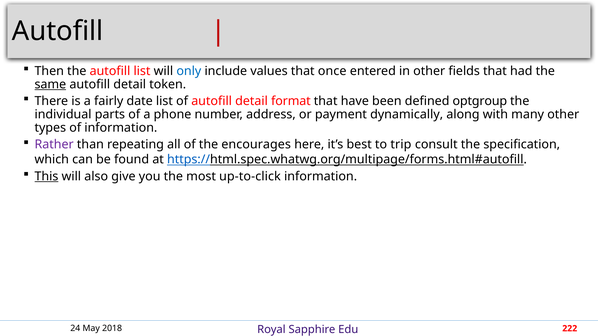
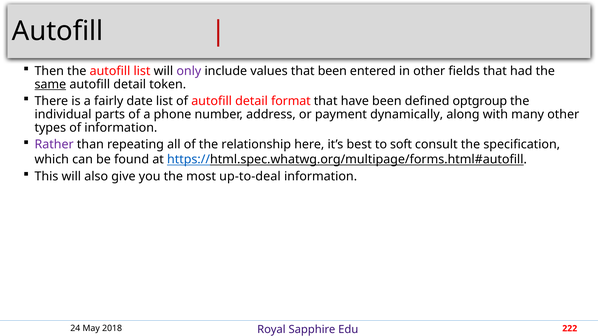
only colour: blue -> purple (189, 71)
that once: once -> been (332, 71)
encourages: encourages -> relationship (256, 145)
trip: trip -> soft (401, 145)
This underline: present -> none (46, 176)
up-to-click: up-to-click -> up-to-deal (250, 176)
